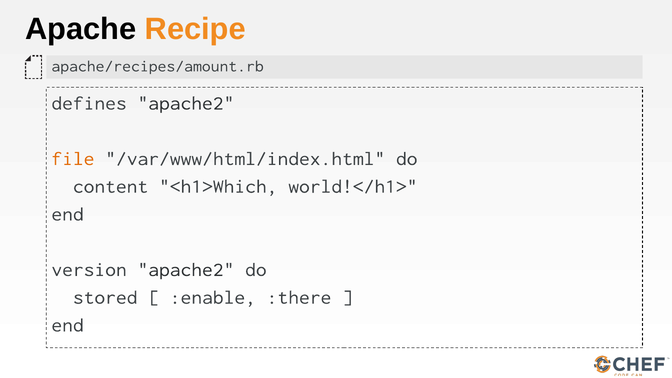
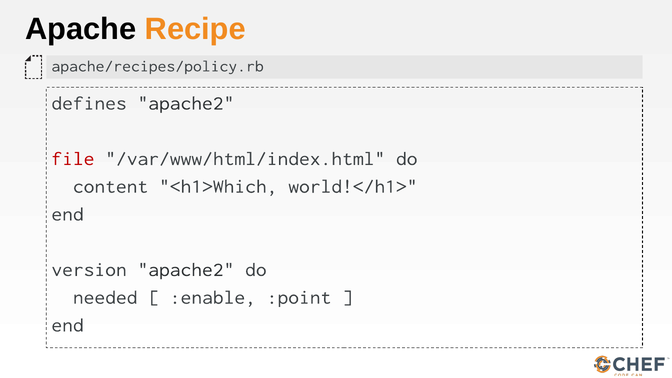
apache/recipes/amount.rb: apache/recipes/amount.rb -> apache/recipes/policy.rb (158, 66)
file colour: orange -> red (73, 159)
stored: stored -> needed (105, 297)
:there: :there -> :point (299, 297)
